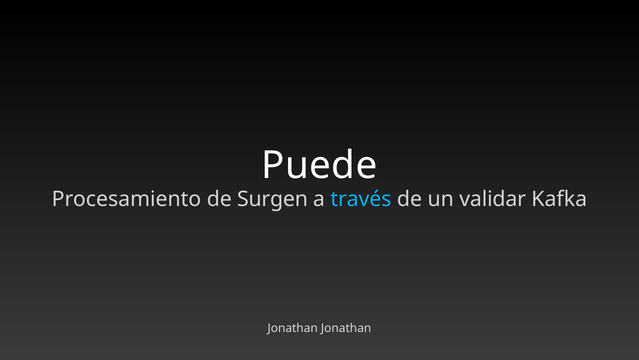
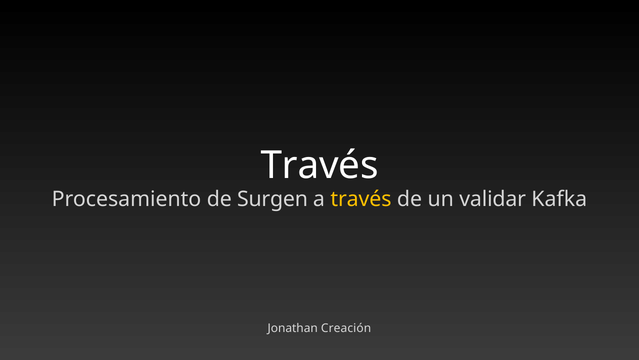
Puede: Puede -> Través (320, 165)
través colour: light blue -> yellow (361, 199)
Jonathan Jonathan: Jonathan -> Creación (346, 328)
